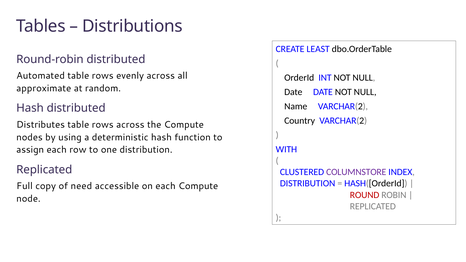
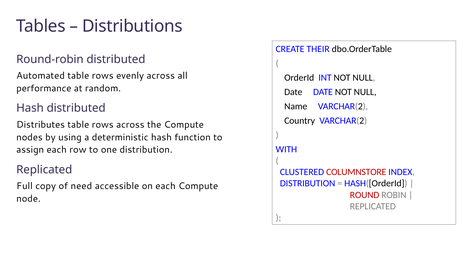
LEAST: LEAST -> THEIR (318, 49)
approximate: approximate -> performance (44, 88)
COLUMNSTORE colour: purple -> red (356, 172)
